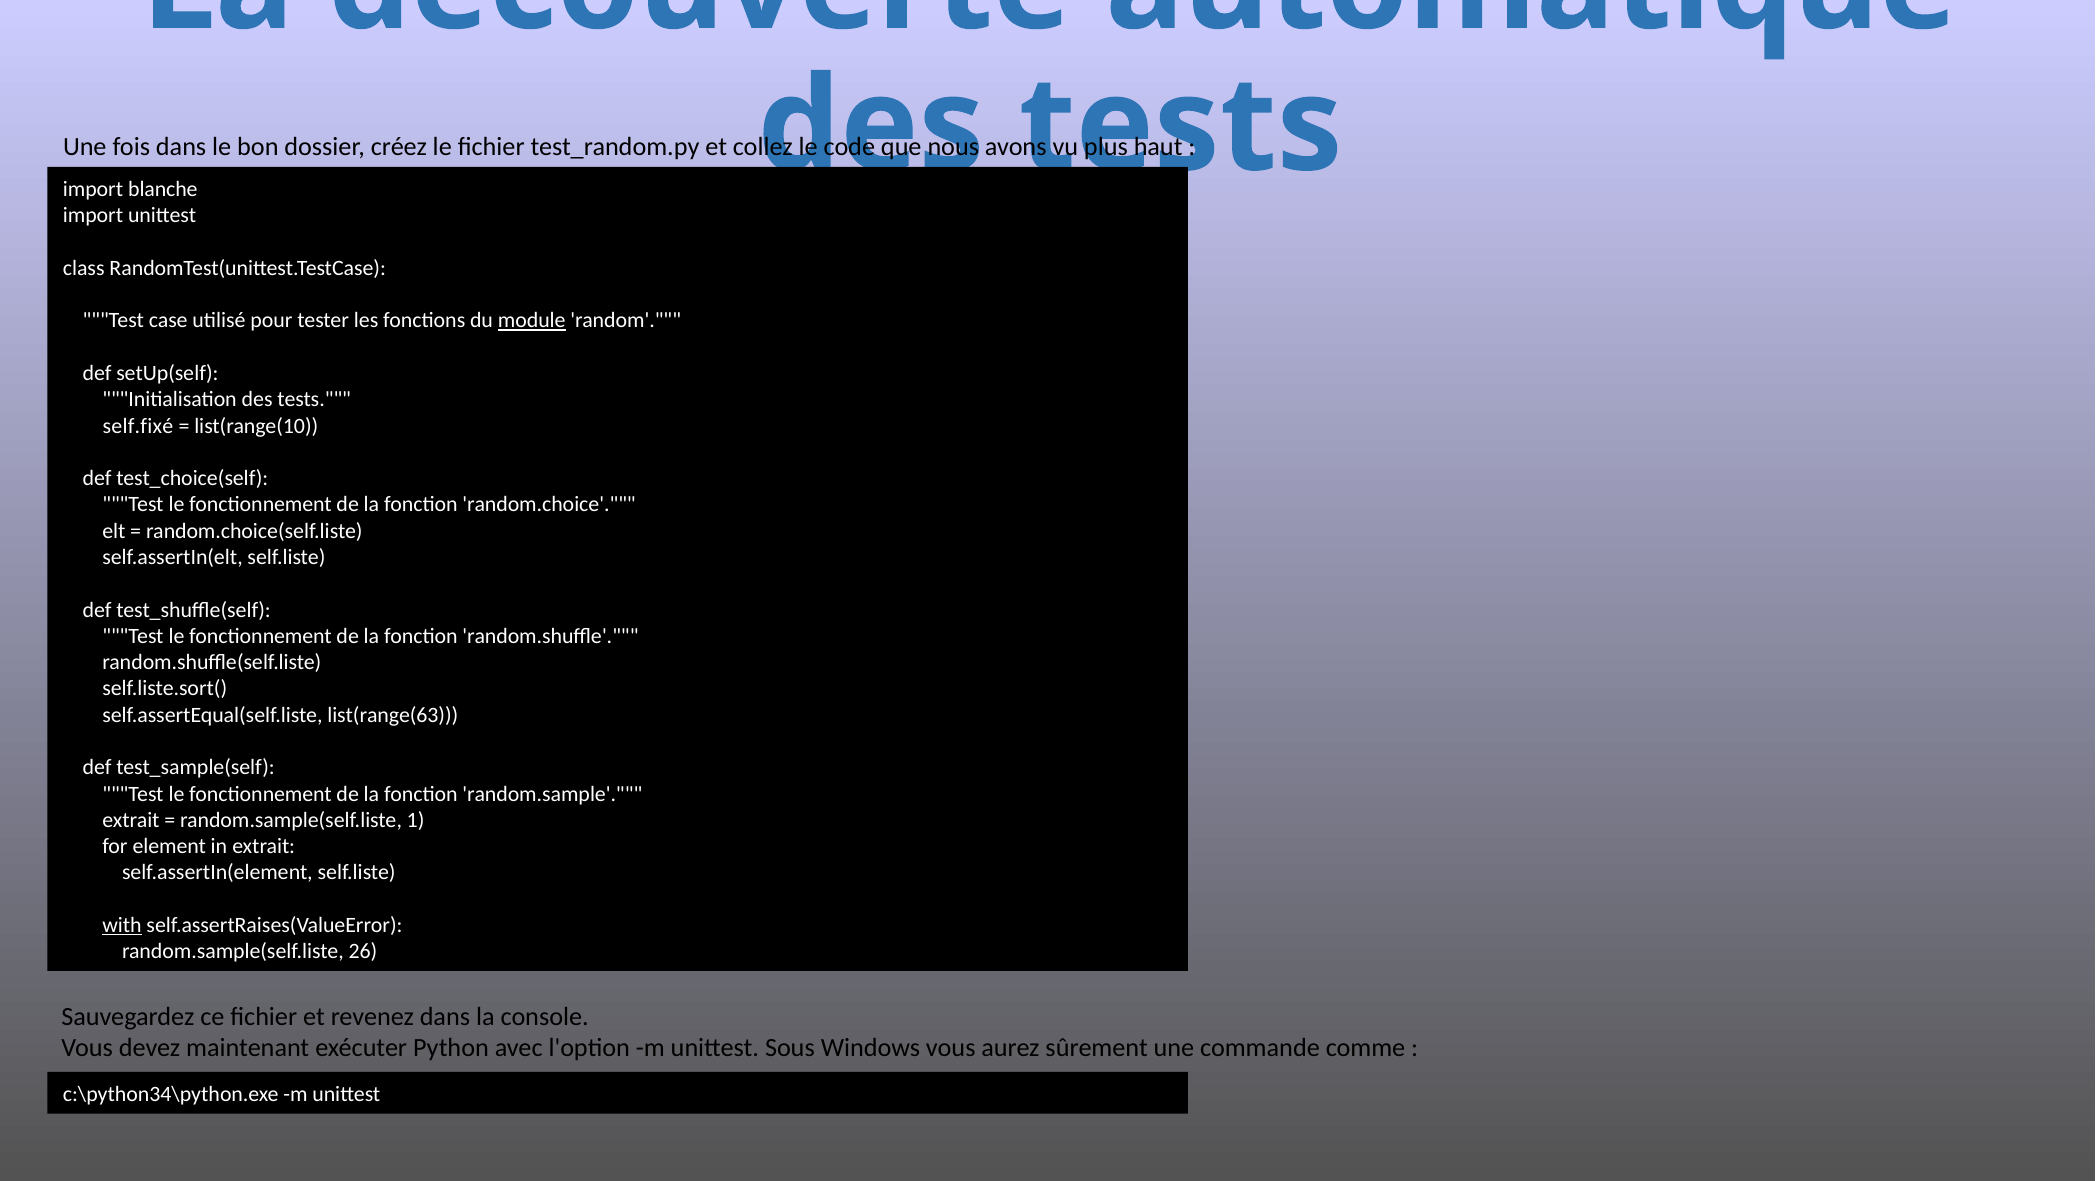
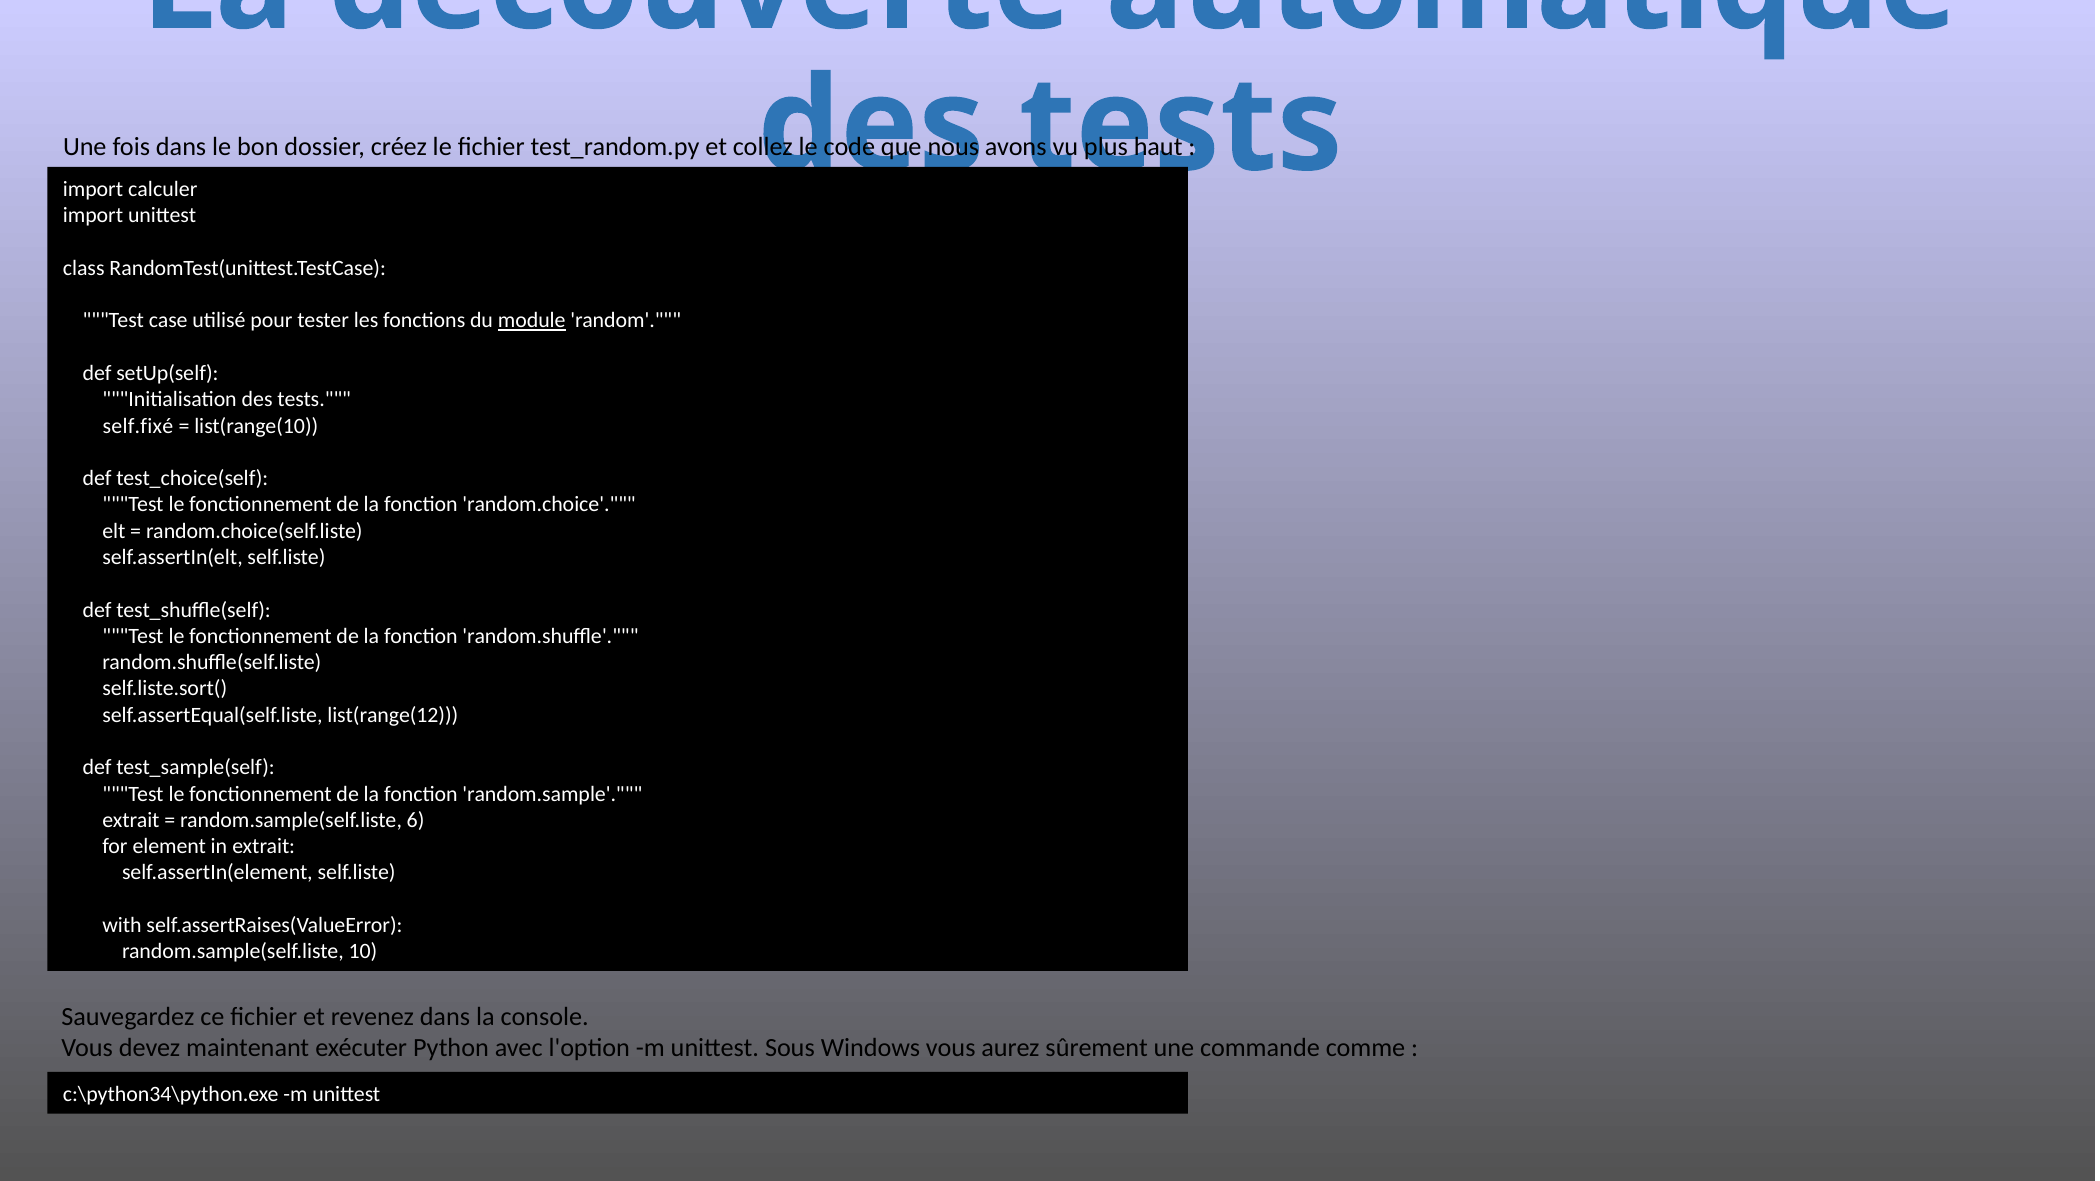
blanche: blanche -> calculer (163, 189)
list(range(63: list(range(63 -> list(range(12 (393, 715)
1: 1 -> 6 (416, 820)
with underline: present -> none (122, 925)
26: 26 -> 10 (363, 952)
